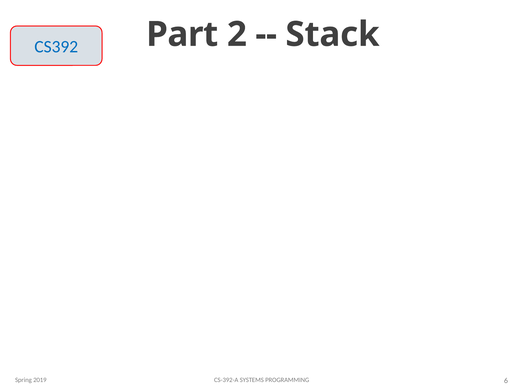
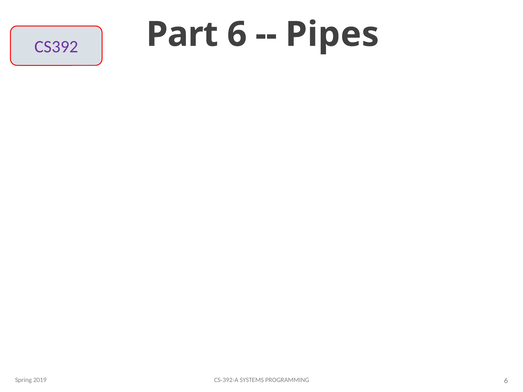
Part 2: 2 -> 6 (237, 34)
Stack: Stack -> Pipes (332, 34)
CS392 colour: blue -> purple (56, 47)
